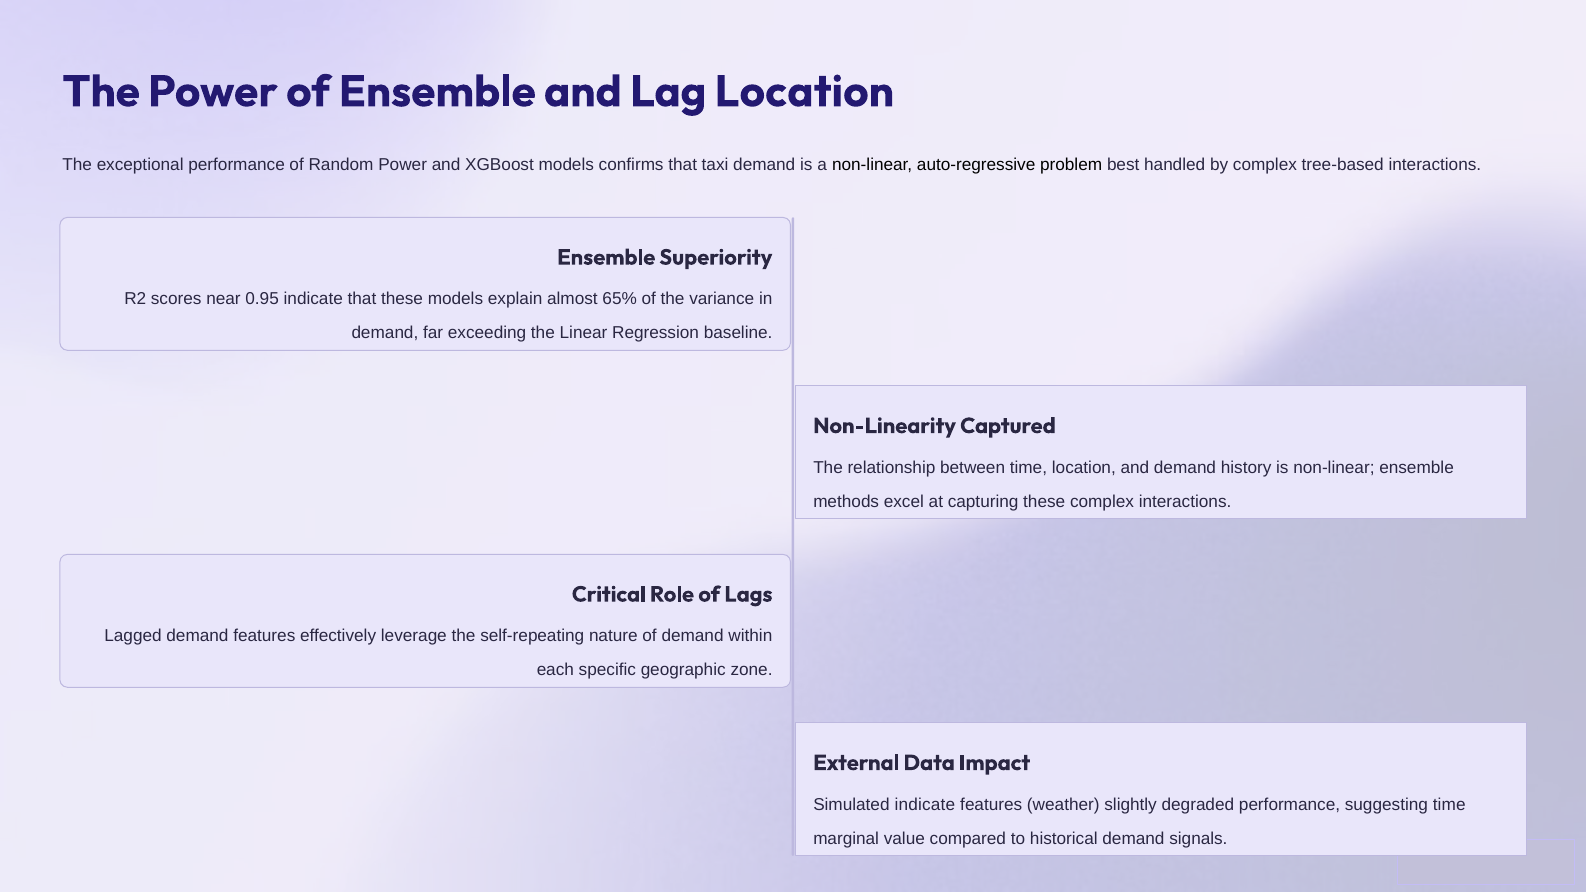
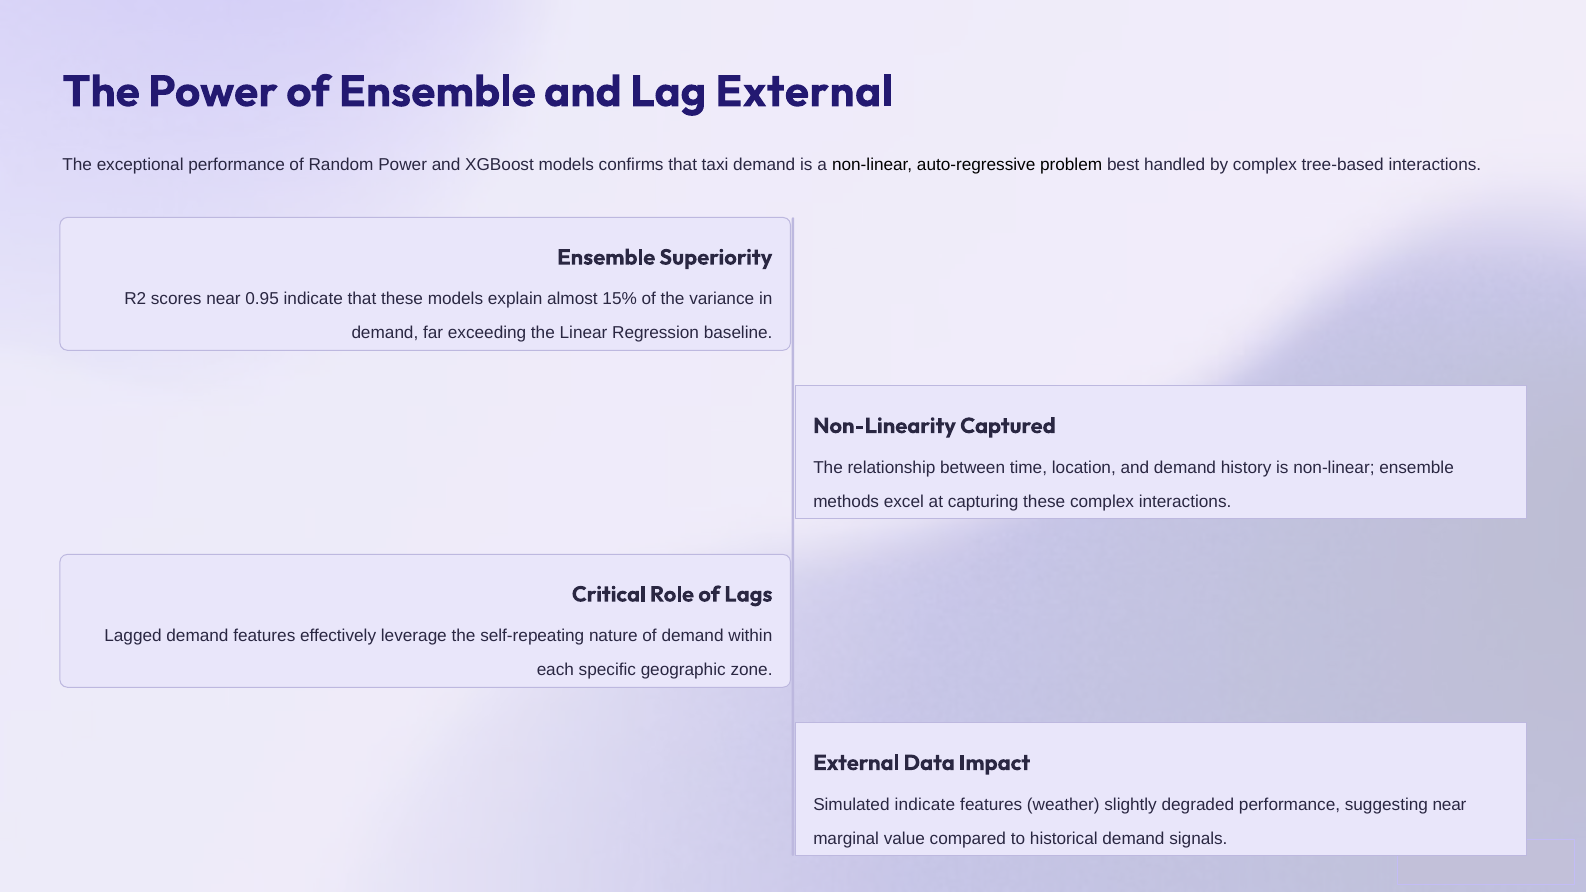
Lag Location: Location -> External (804, 92)
65%: 65% -> 15% (620, 299)
suggesting time: time -> near (1449, 805)
